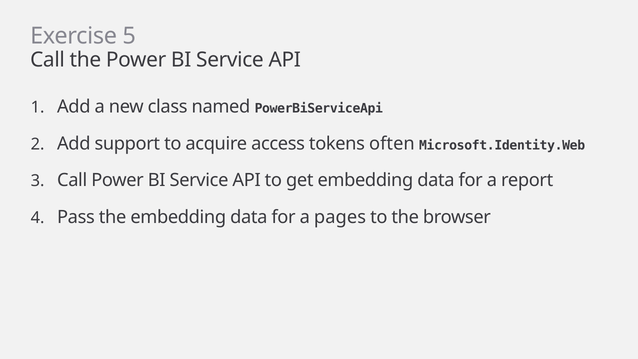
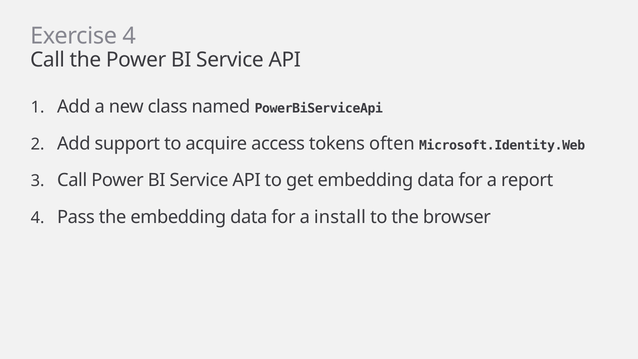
Exercise 5: 5 -> 4 (129, 36)
pages: pages -> install (340, 217)
